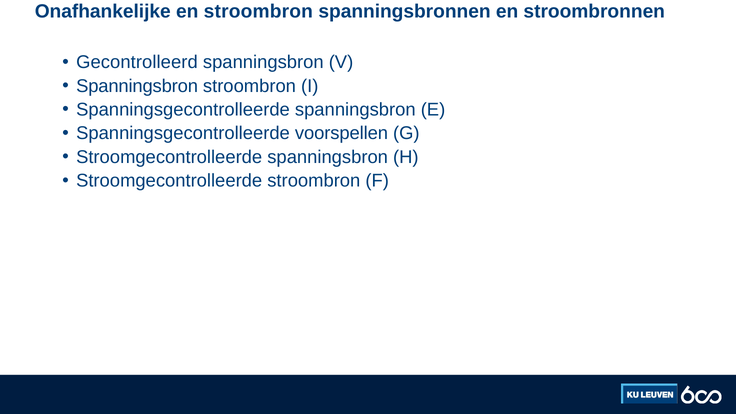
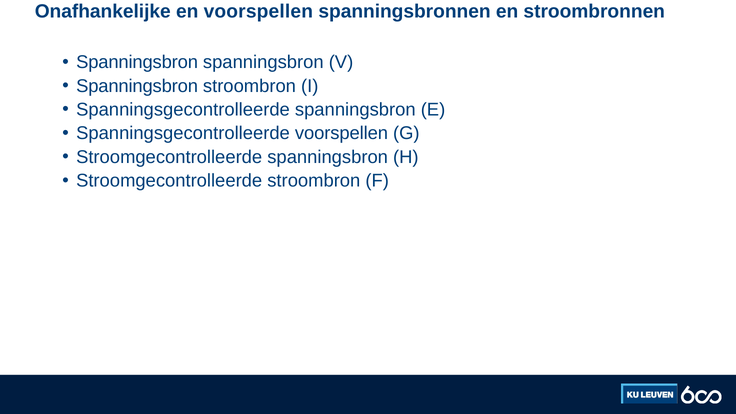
en stroombron: stroombron -> voorspellen (258, 11)
Gecontrolleerd: Gecontrolleerd -> Spanningsbron (137, 62)
